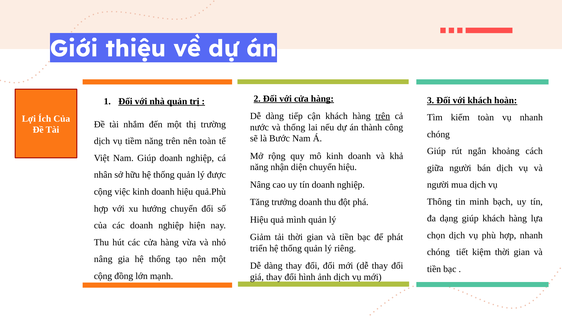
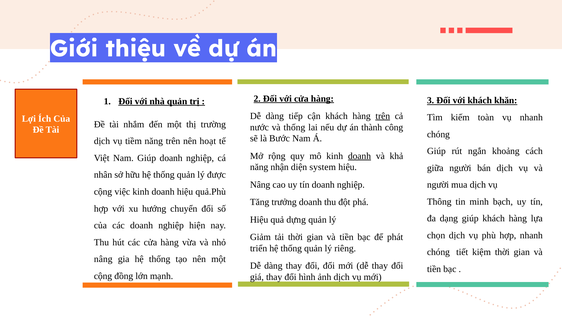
hoàn: hoàn -> khăn (506, 101)
nên toàn: toàn -> hoạt (208, 141)
doanh underline: none -> present (359, 156)
diện chuyển: chuyển -> system (323, 167)
mình: mình -> dựng (296, 220)
